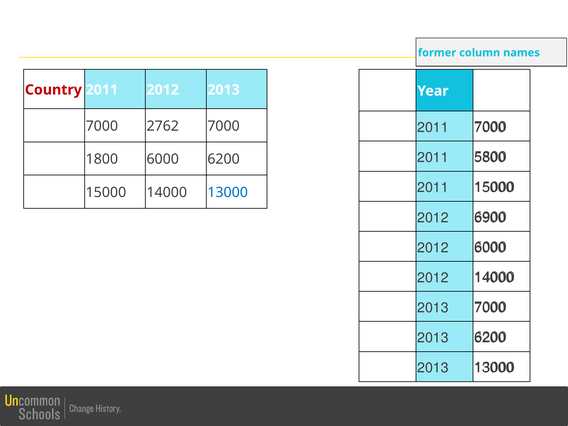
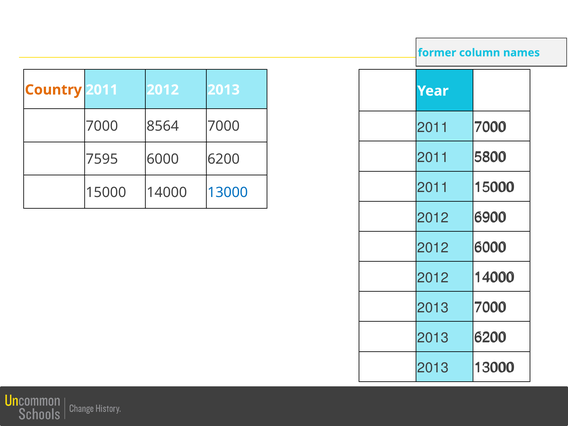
Country colour: red -> orange (53, 90)
2762: 2762 -> 8564 (163, 126)
1800: 1800 -> 7595 (102, 159)
